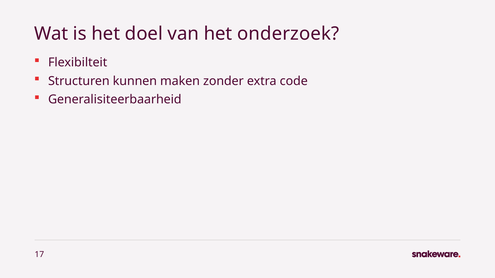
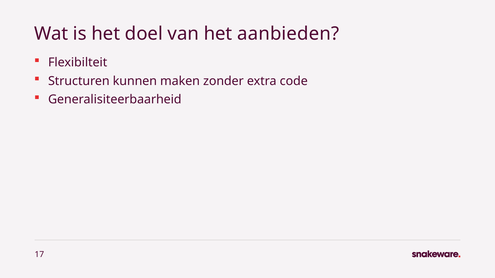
onderzoek: onderzoek -> aanbieden (288, 34)
